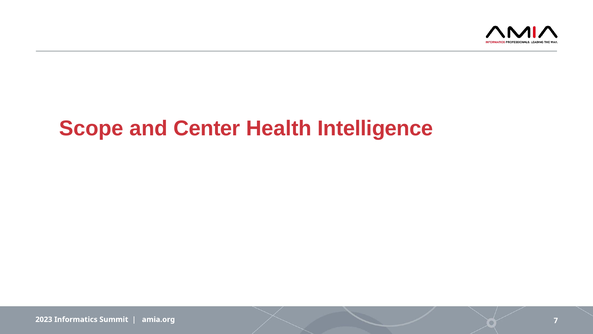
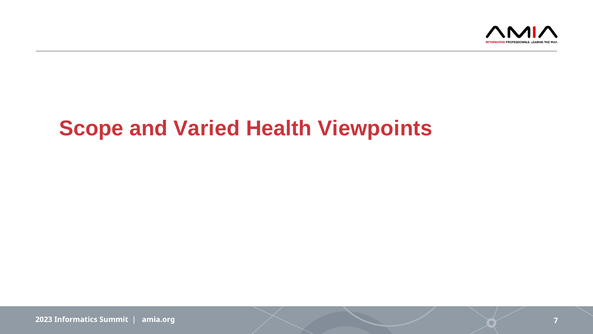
Center: Center -> Varied (207, 128)
Intelligence: Intelligence -> Viewpoints (375, 128)
